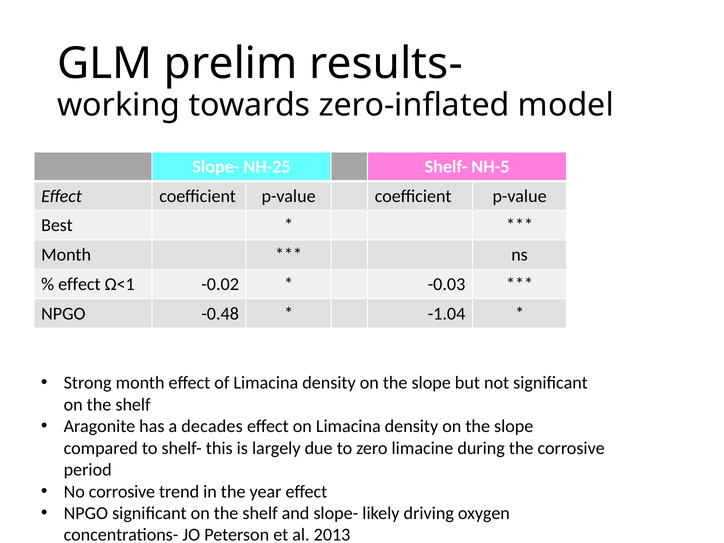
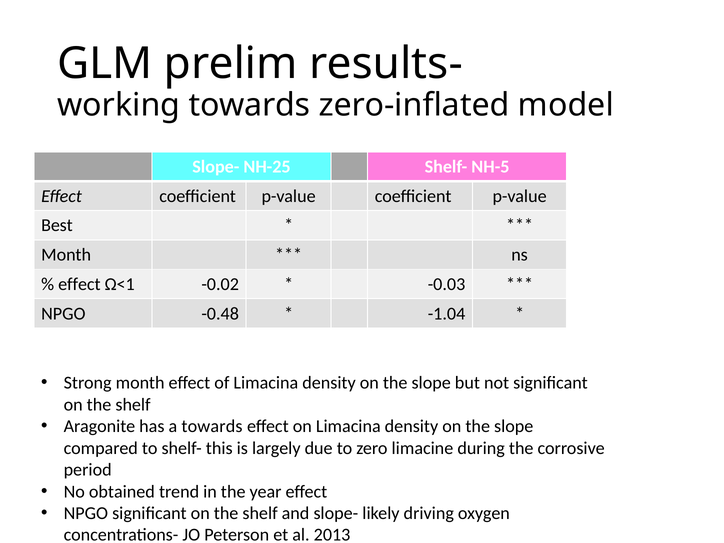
a decades: decades -> towards (212, 426)
No corrosive: corrosive -> obtained (122, 492)
